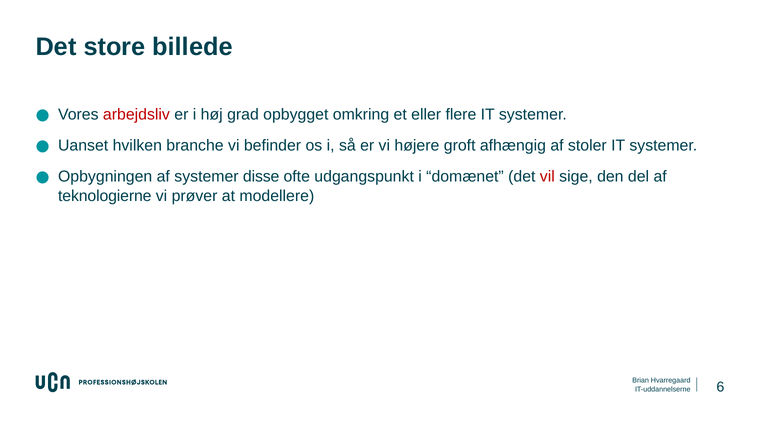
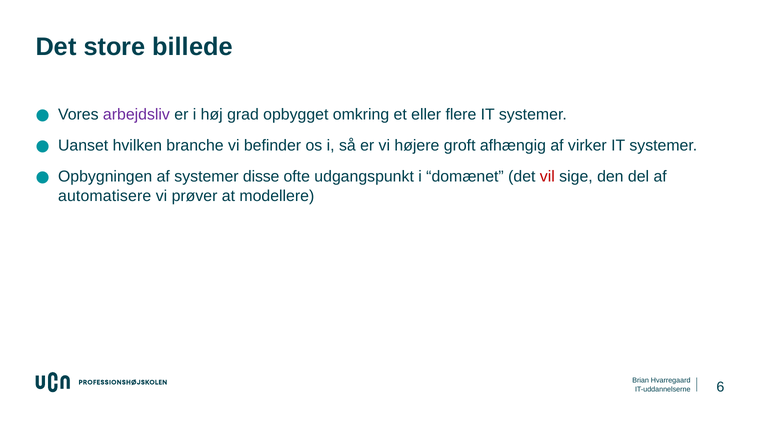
arbejdsliv colour: red -> purple (136, 115)
stoler: stoler -> virker (587, 146)
teknologierne: teknologierne -> automatisere (105, 196)
